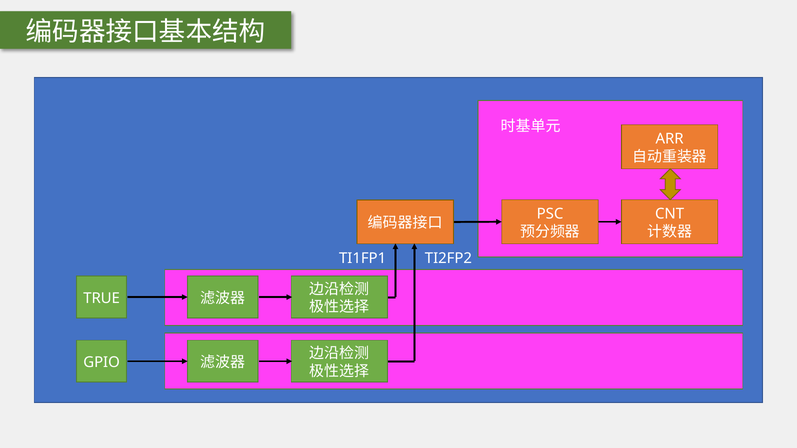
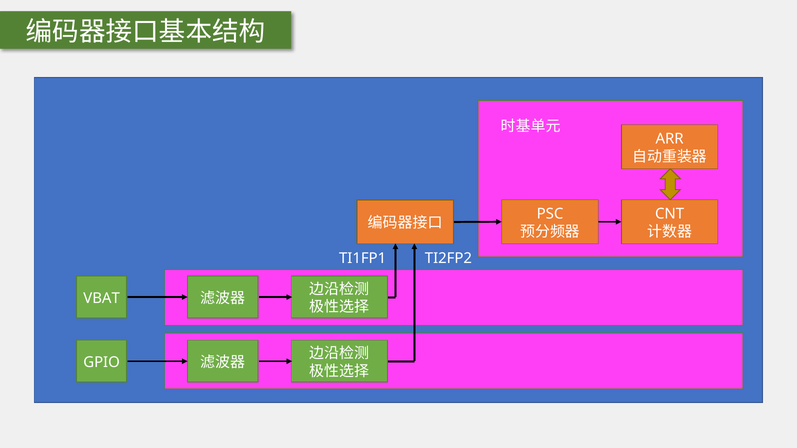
TRUE: TRUE -> VBAT (102, 298)
